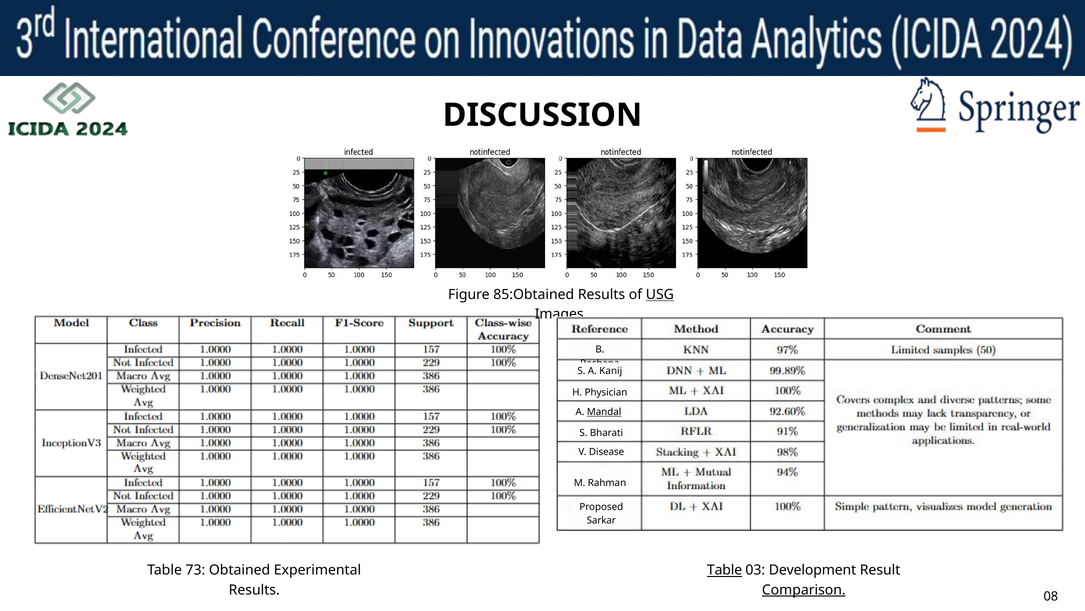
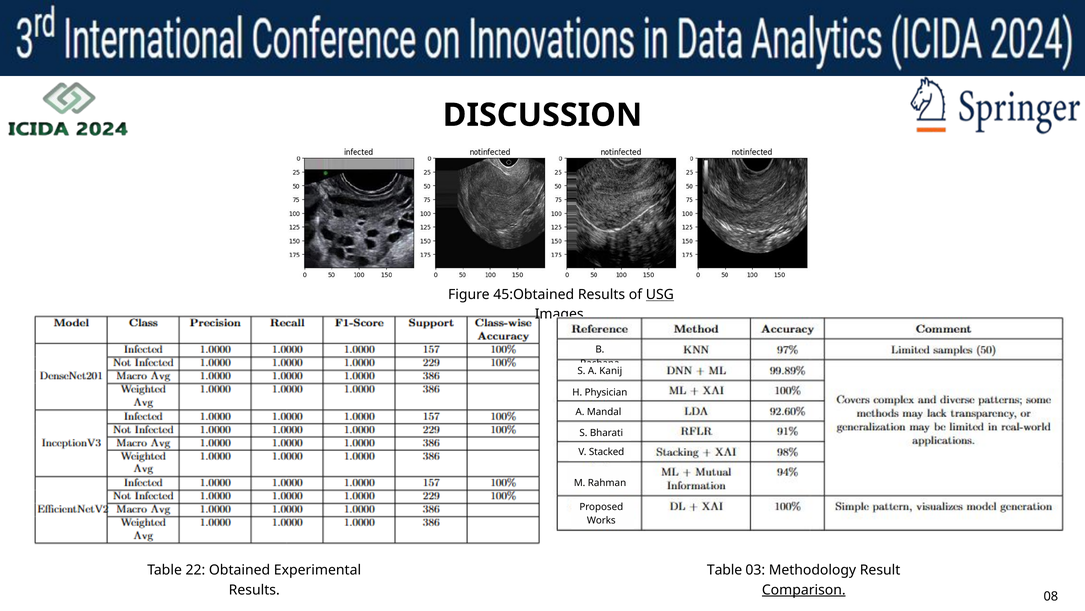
85:Obtained: 85:Obtained -> 45:Obtained (534, 294)
Mandal underline: present -> none (604, 412)
Disease: Disease -> Stacked (607, 452)
Sarkar: Sarkar -> Works (601, 520)
73: 73 -> 22 (195, 570)
Table underline: present -> none (725, 570)
Development: Development -> Methodology (812, 570)
